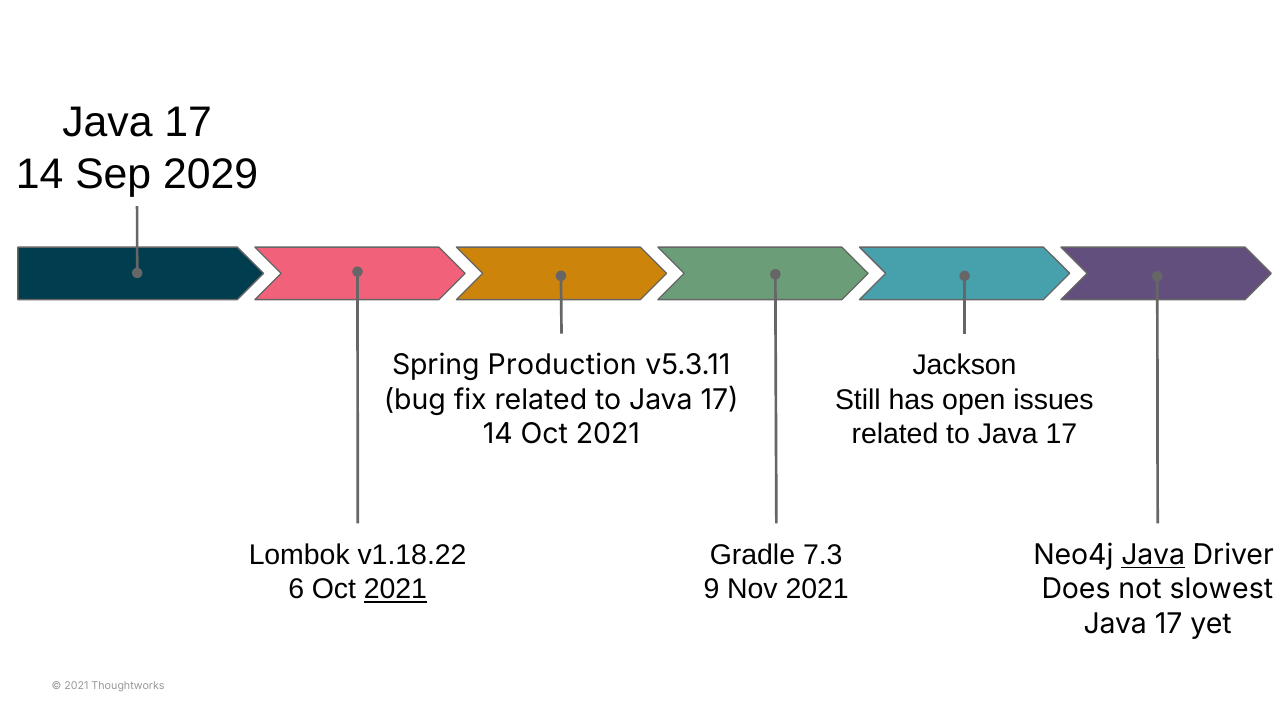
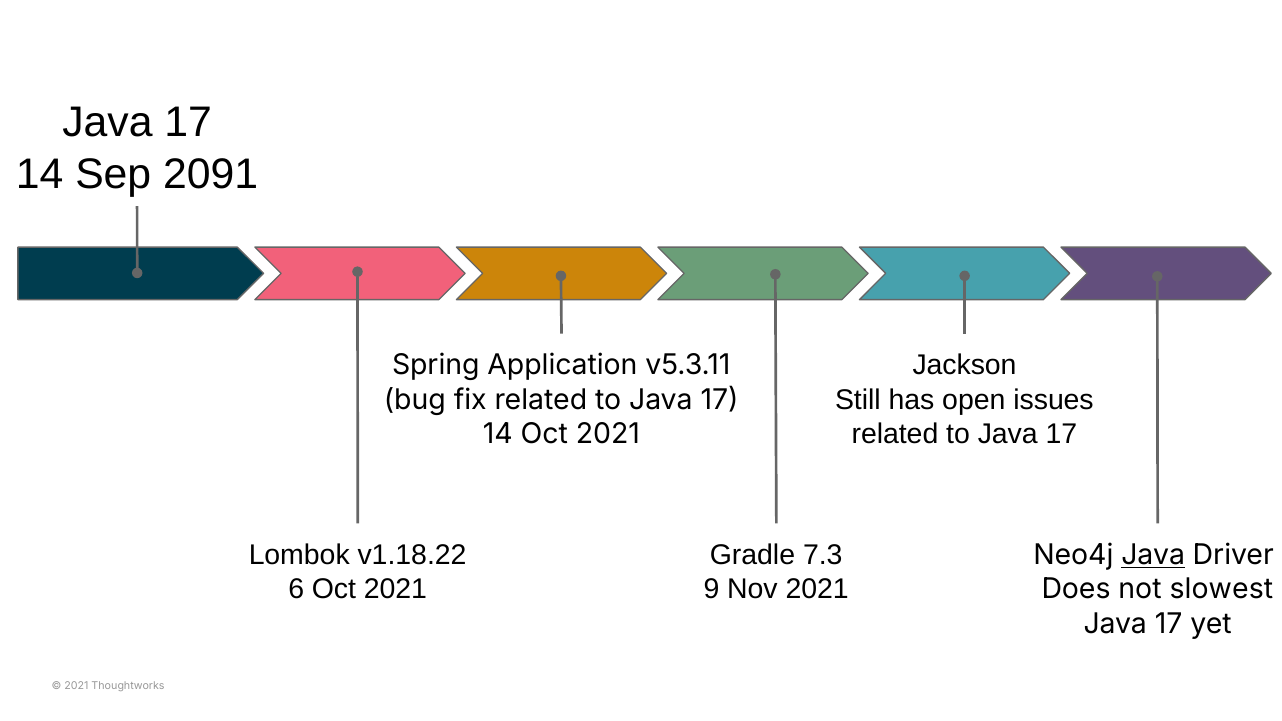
2029: 2029 -> 2091 (211, 174)
Production: Production -> Application (562, 366)
2021 underline: present -> none (395, 590)
